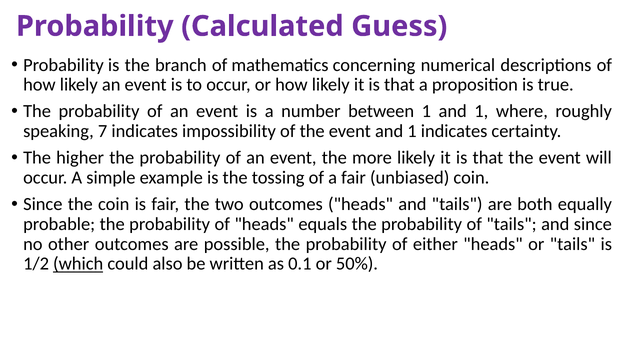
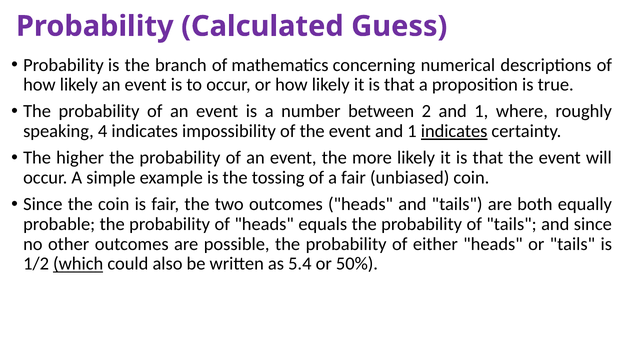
between 1: 1 -> 2 (426, 111)
7: 7 -> 4 (103, 131)
indicates underline: none -> present (454, 131)
0.1: 0.1 -> 5.4 (300, 264)
